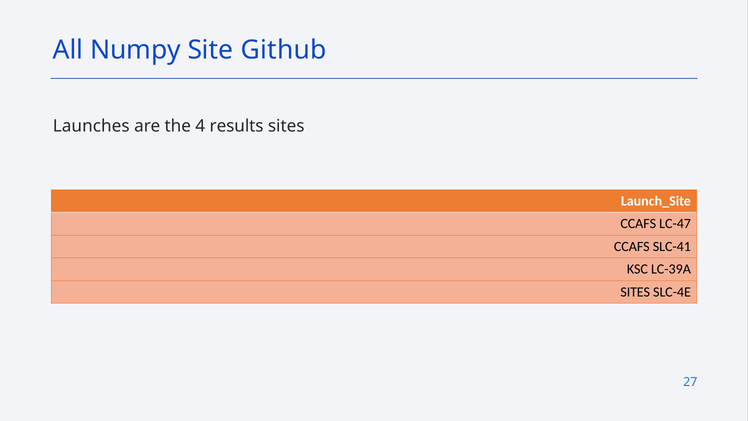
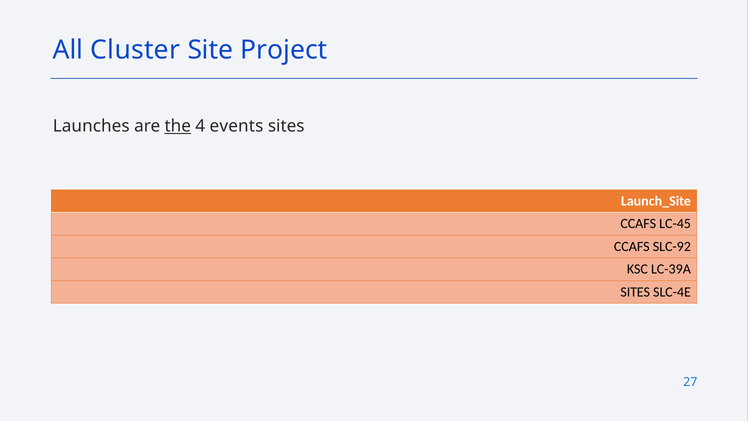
Numpy: Numpy -> Cluster (135, 50)
Github: Github -> Project (284, 50)
the underline: none -> present (178, 126)
results: results -> events (236, 126)
LC-47: LC-47 -> LC-45 (675, 224)
SLC-41: SLC-41 -> SLC-92 (672, 246)
